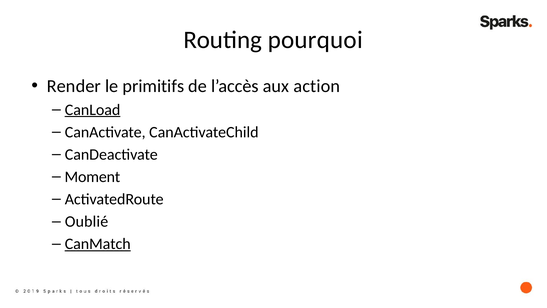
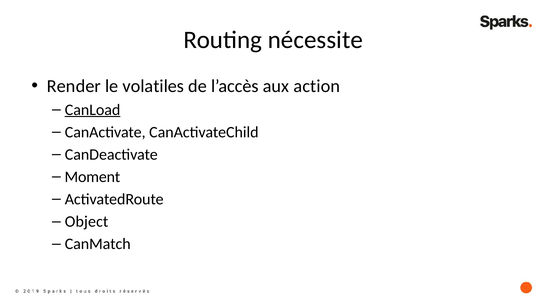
pourquoi: pourquoi -> nécessite (315, 40)
primitifs: primitifs -> volatiles (153, 86)
Oublié: Oublié -> Object (87, 221)
CanMatch underline: present -> none (98, 244)
